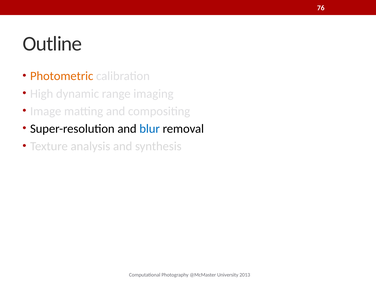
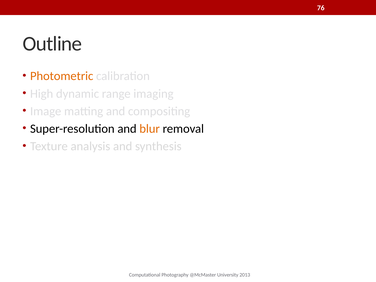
blur colour: blue -> orange (150, 129)
